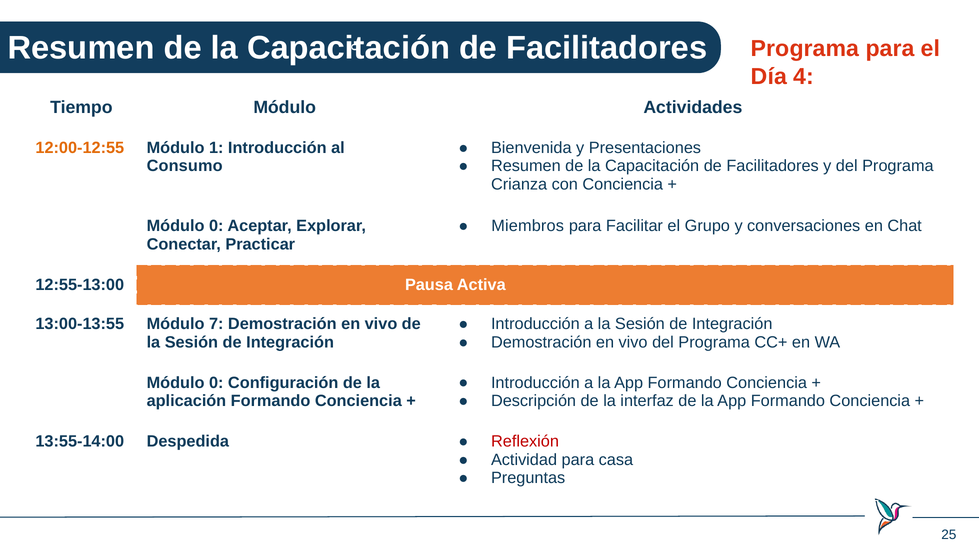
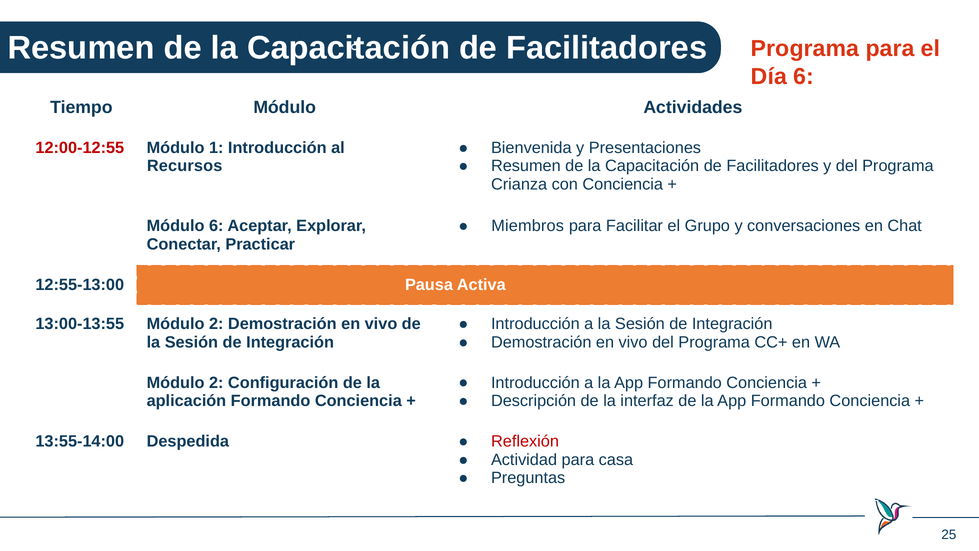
Día 4: 4 -> 6 (804, 76)
12:00-12:55 colour: orange -> red (80, 148)
Consumo: Consumo -> Recursos (185, 166)
0: 0 -> 6 (216, 226)
13:00-13:55 Módulo 7: 7 -> 2 (216, 324)
0: 0 -> 2 (216, 382)
